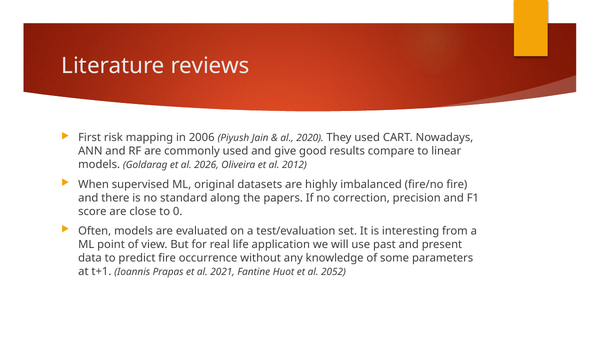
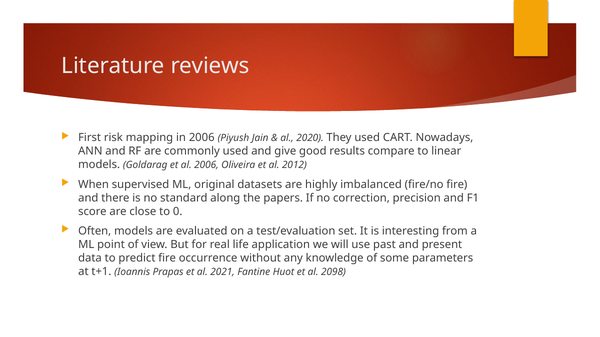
al 2026: 2026 -> 2006 (206, 165)
2052: 2052 -> 2098 (333, 272)
